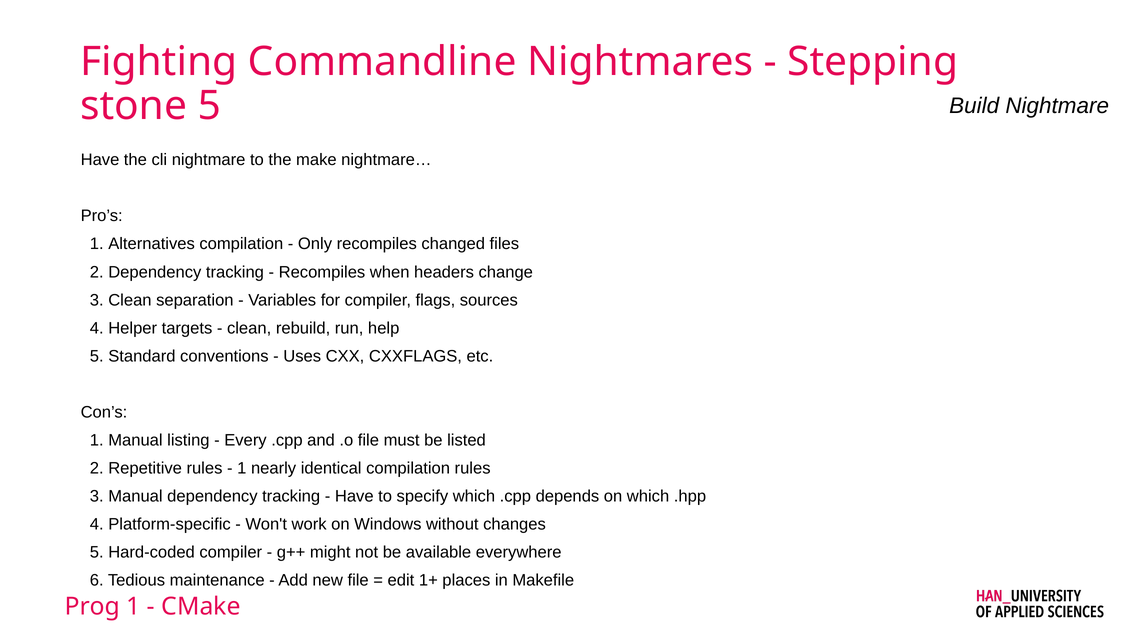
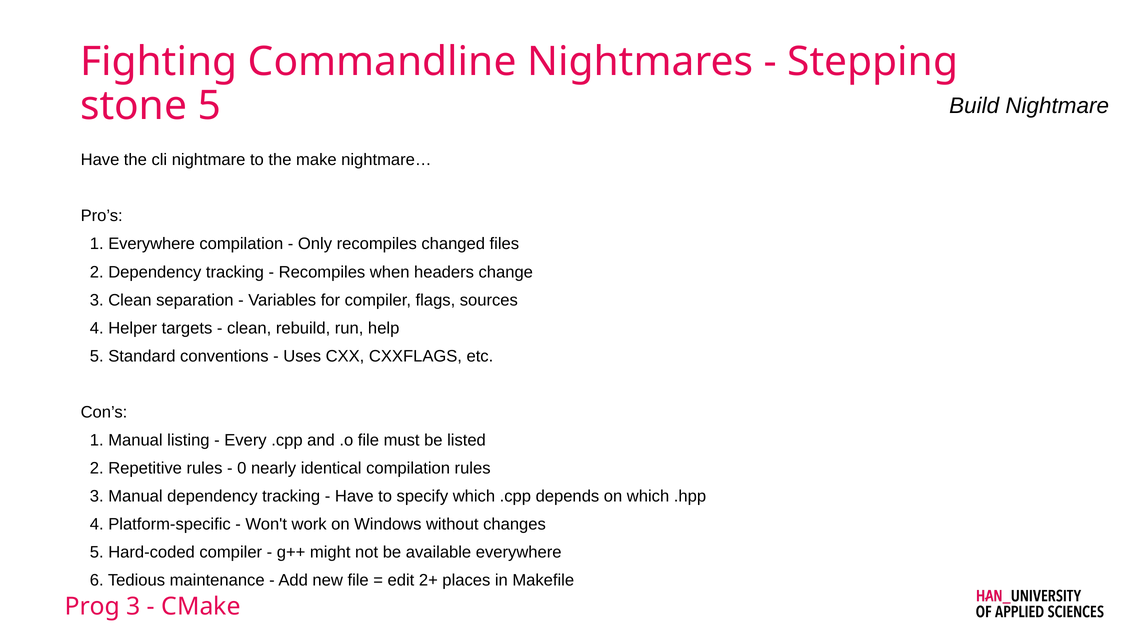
1 Alternatives: Alternatives -> Everywhere (152, 244)
1: 1 -> 0 (242, 468)
1+: 1+ -> 2+ (428, 580)
1: 1 -> 3 (133, 607)
